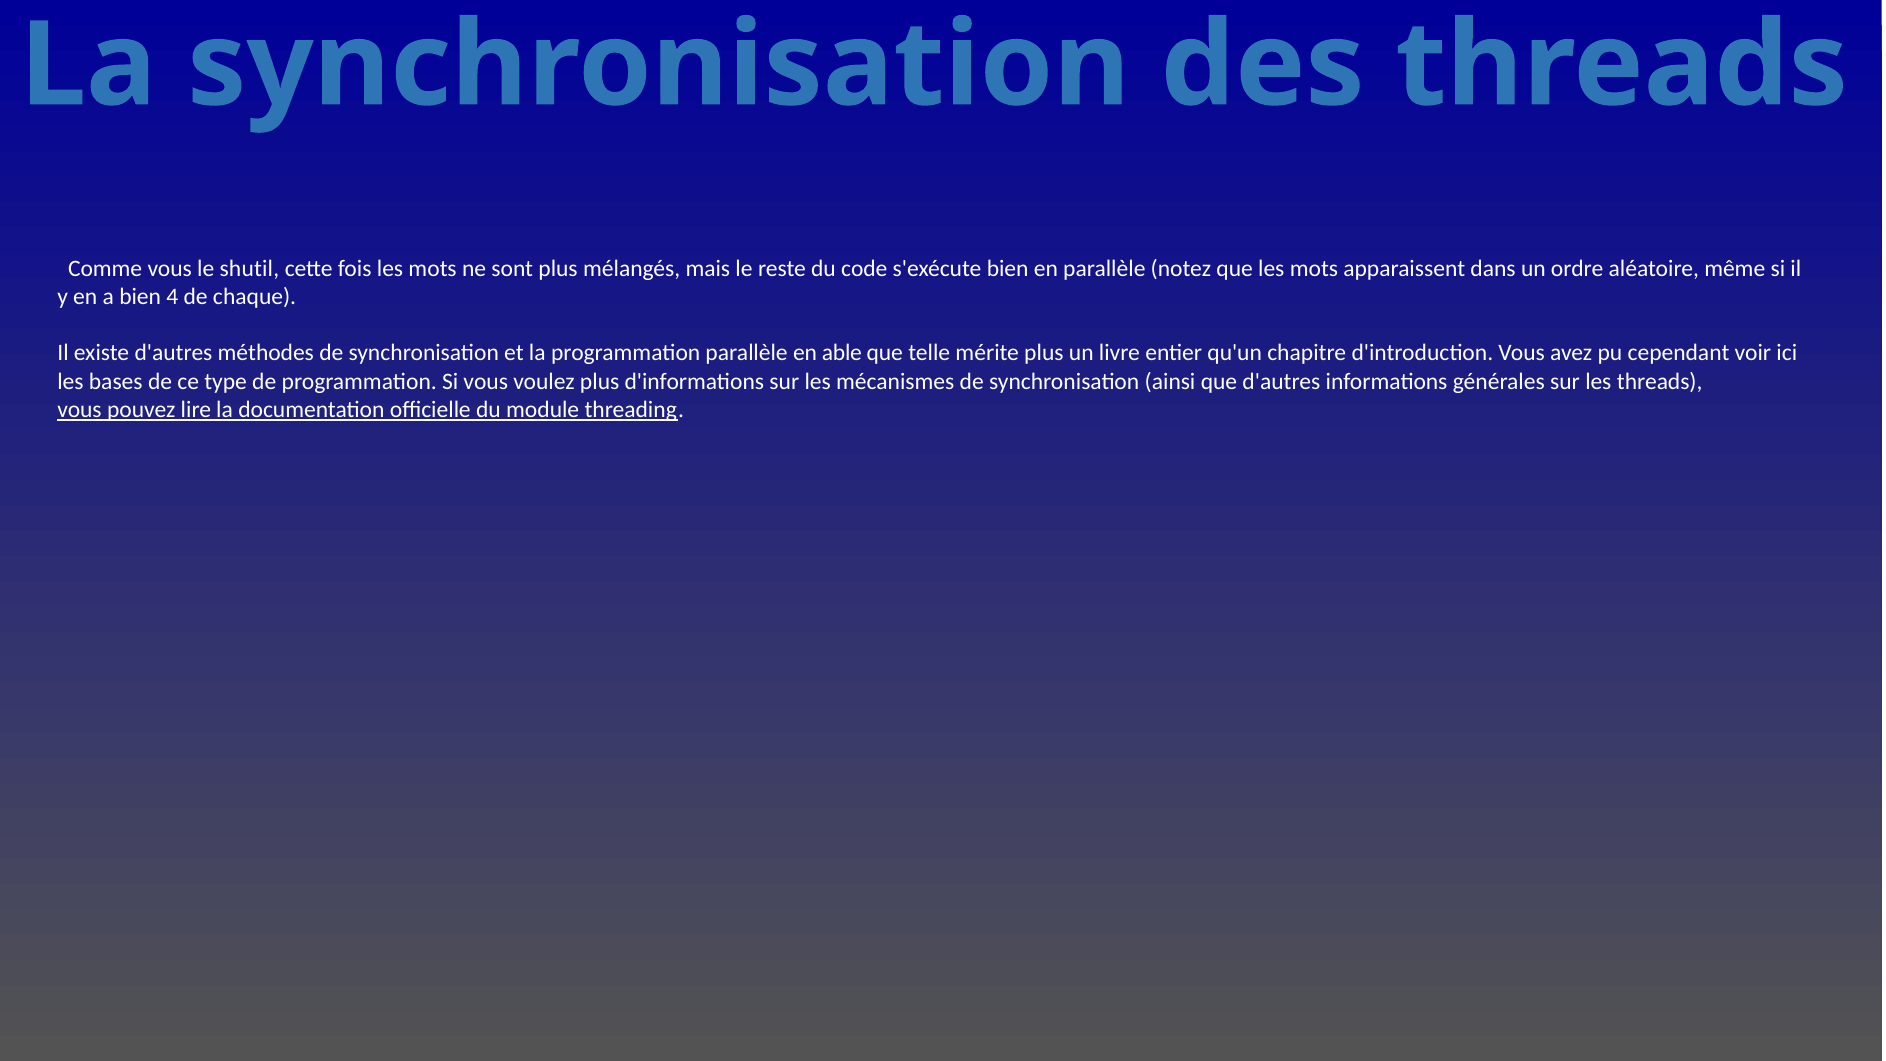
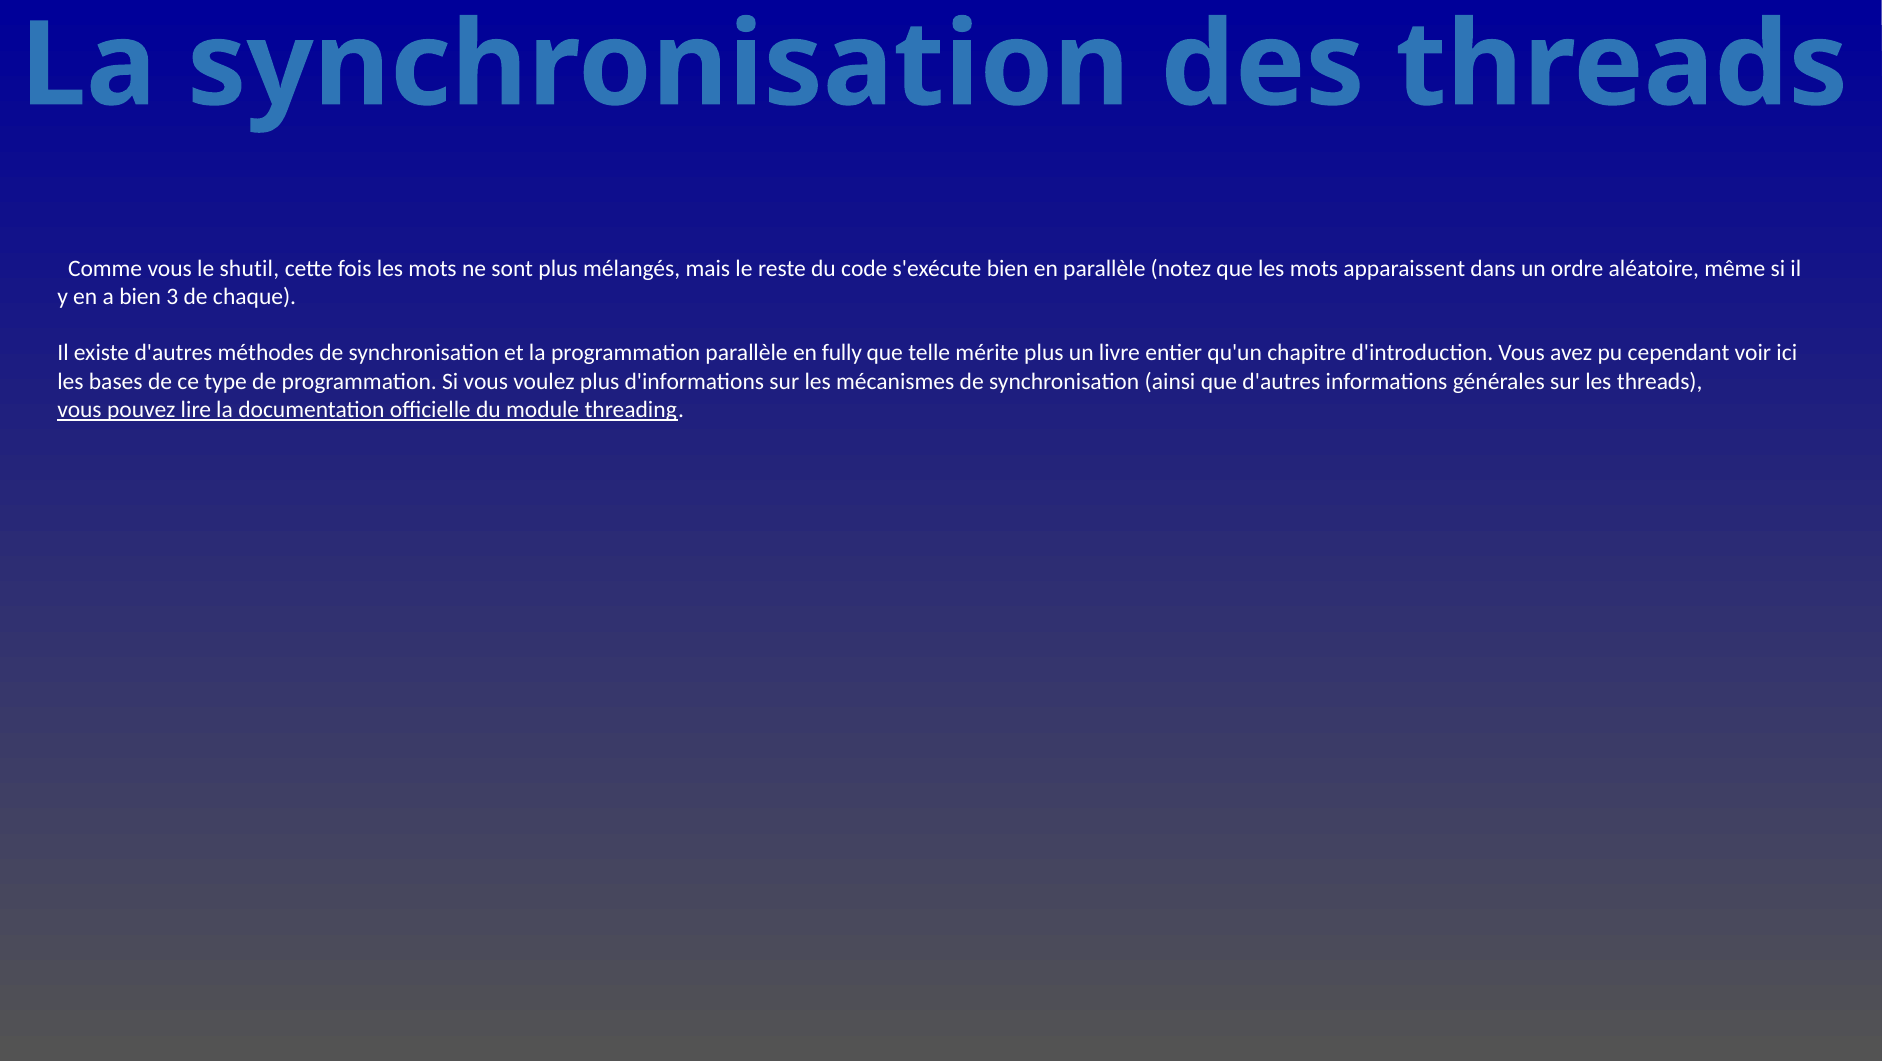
4: 4 -> 3 (172, 297)
able: able -> fully (842, 353)
